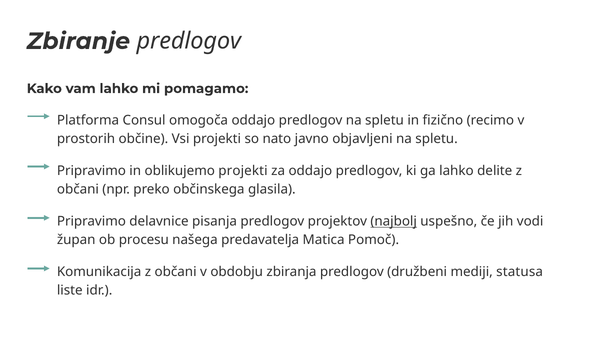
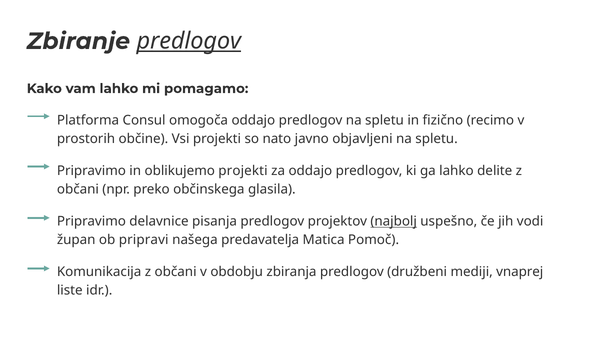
predlogov underline: none -> present (189, 41)
procesu: procesu -> pripravi (144, 240)
statusa: statusa -> vnaprej (520, 272)
